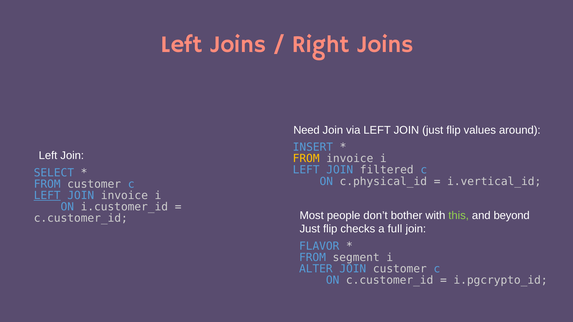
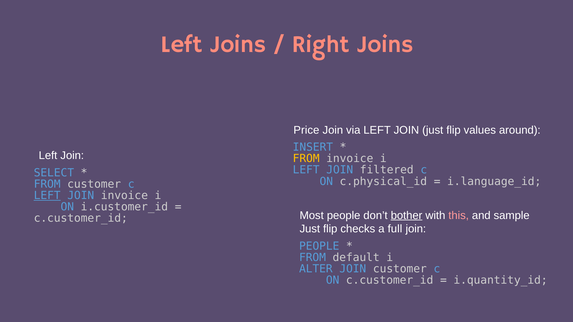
Need: Need -> Price (306, 130)
i.vertical_id: i.vertical_id -> i.language_id (494, 182)
bother underline: none -> present (407, 216)
this colour: light green -> pink (459, 216)
beyond: beyond -> sample (512, 216)
FLAVOR: FLAVOR -> PEOPLE (319, 246)
segment: segment -> default (356, 258)
i.pgcrypto_id: i.pgcrypto_id -> i.quantity_id (501, 280)
